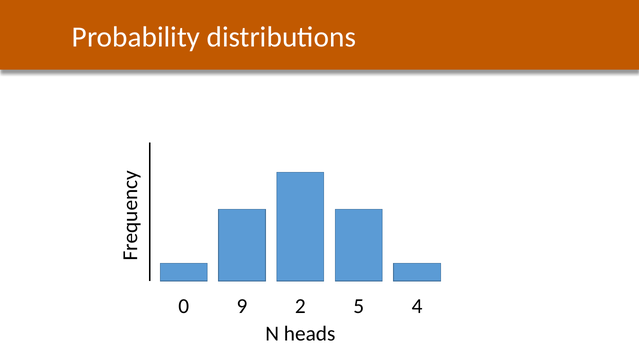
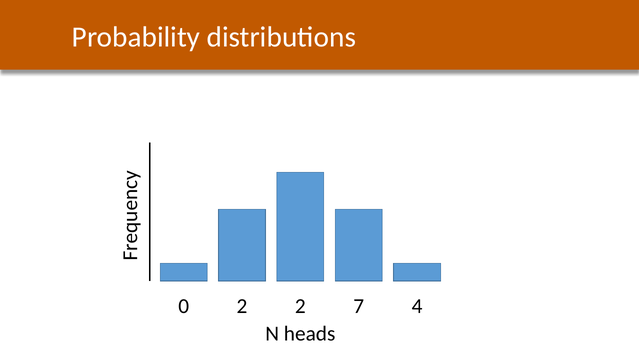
0 9: 9 -> 2 (242, 307)
5: 5 -> 7 (359, 307)
